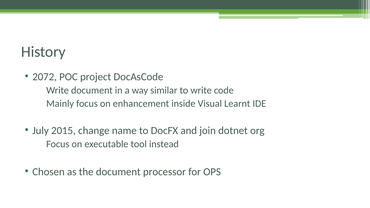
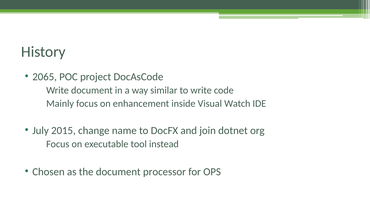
2072: 2072 -> 2065 (45, 77)
Learnt: Learnt -> Watch (237, 104)
